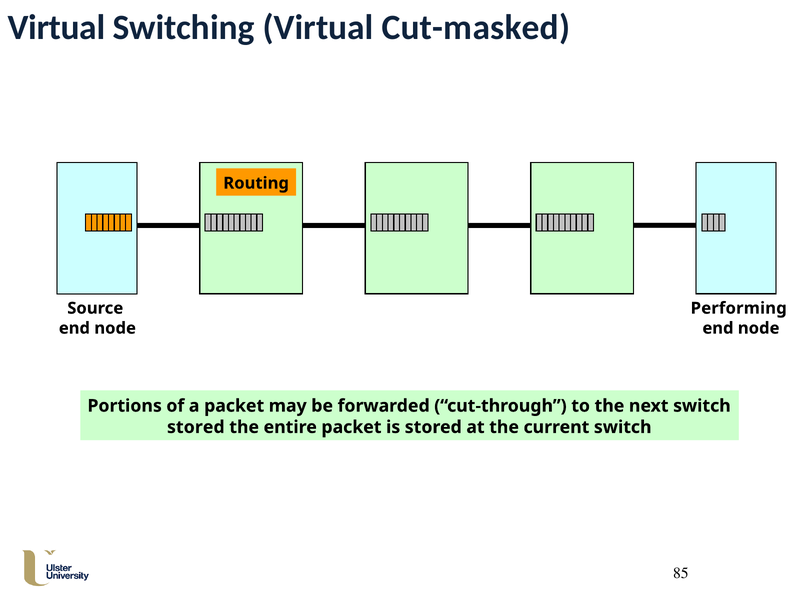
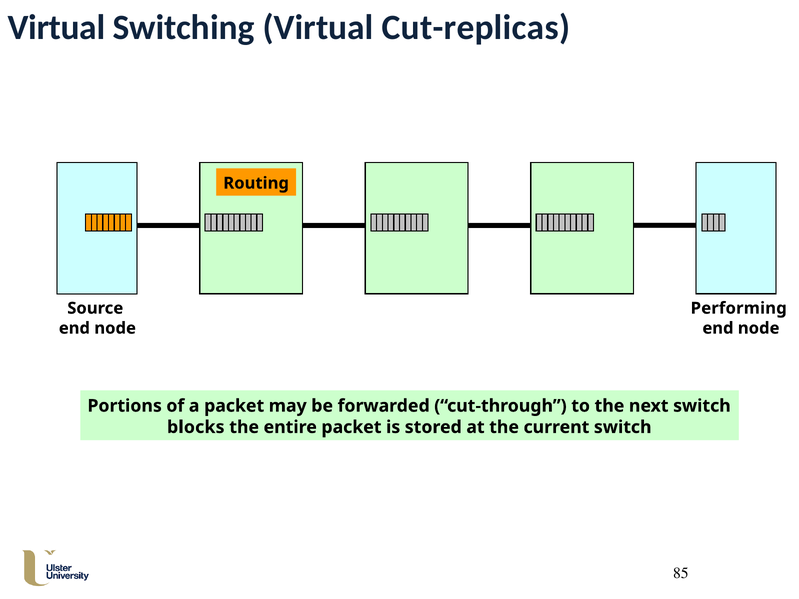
Cut-masked: Cut-masked -> Cut-replicas (476, 28)
stored: stored -> blocks (196, 427)
